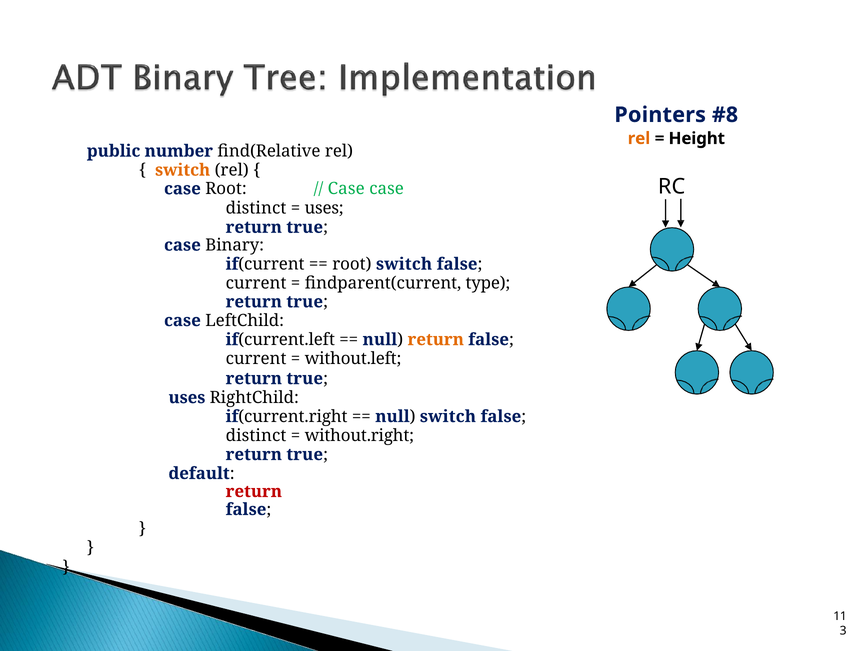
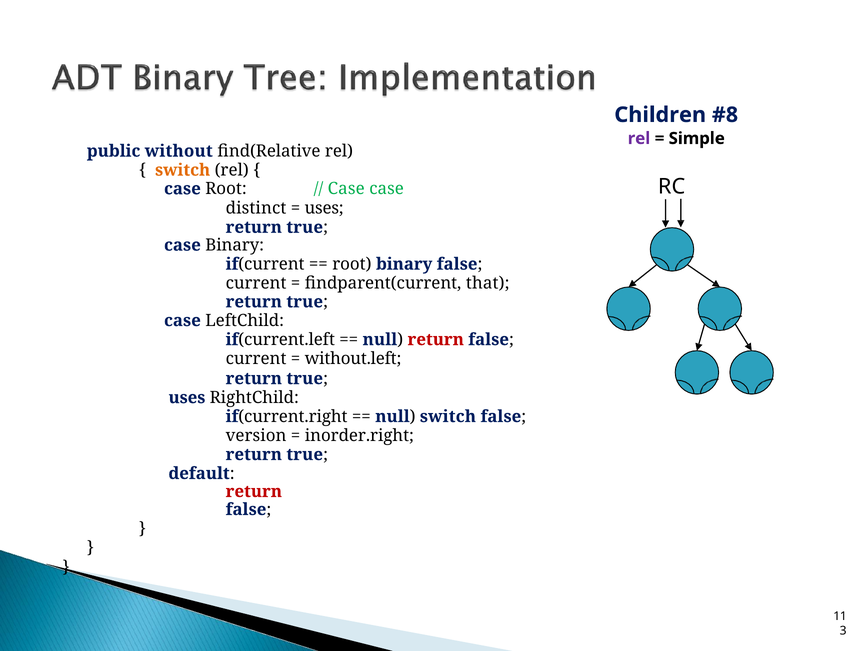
Pointers: Pointers -> Children (660, 115)
rel colour: orange -> purple (639, 138)
Height: Height -> Simple (697, 138)
number: number -> without (179, 151)
root switch: switch -> binary (404, 264)
type: type -> that (488, 283)
return colour: orange -> red (436, 340)
distinct: distinct -> version (256, 435)
without.right: without.right -> inorder.right (359, 435)
